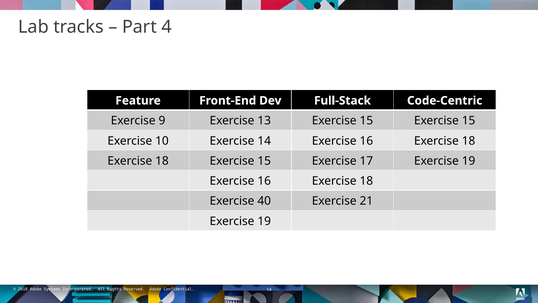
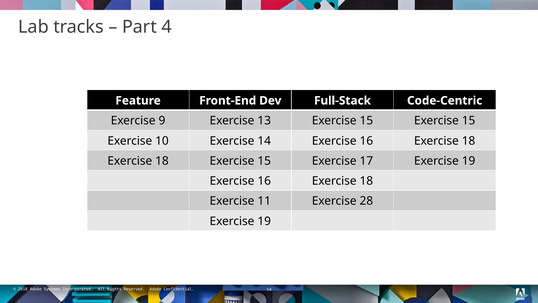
40: 40 -> 11 (264, 201)
21: 21 -> 28 (366, 201)
